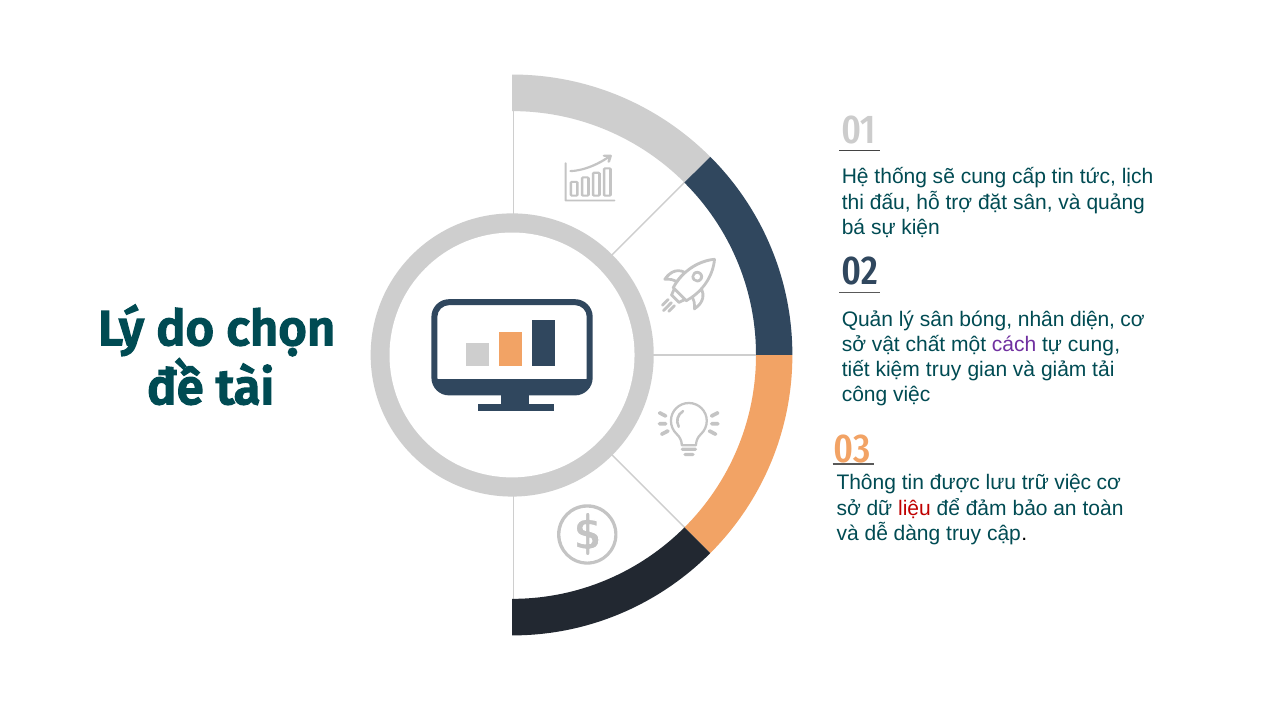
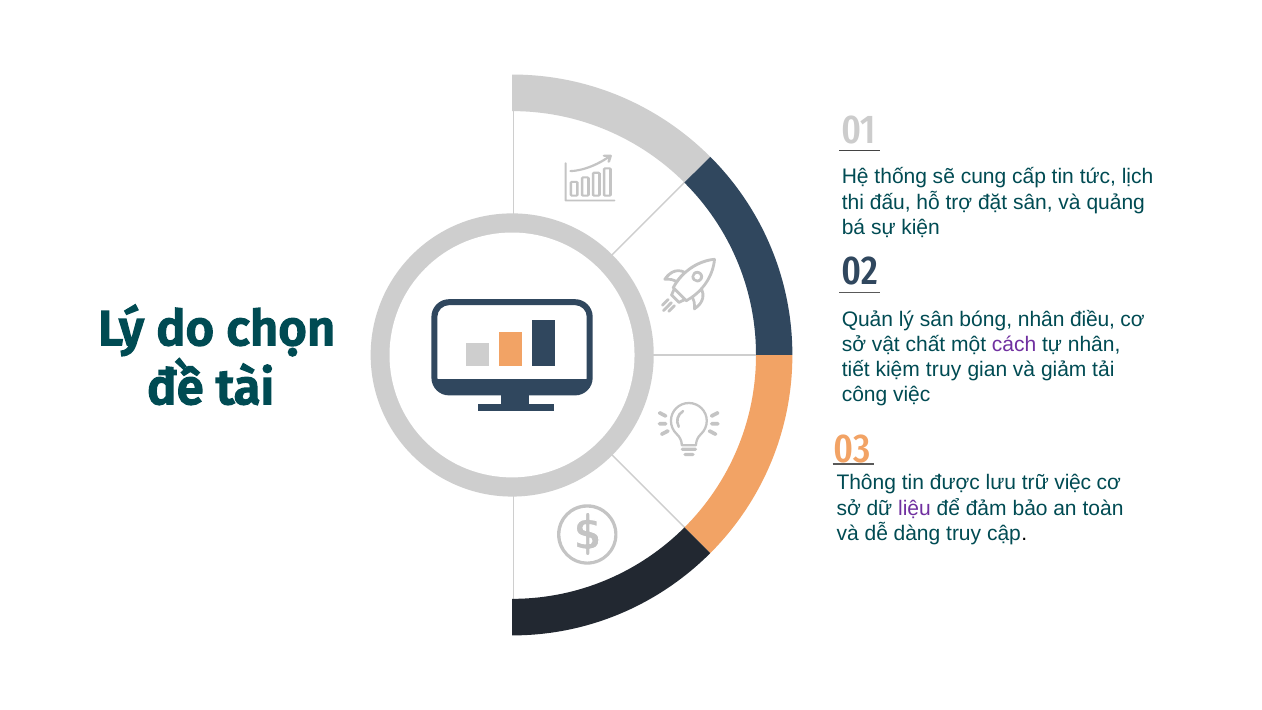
diện: diện -> điều (1093, 319)
tự cung: cung -> nhân (1094, 344)
liệu colour: red -> purple (914, 508)
